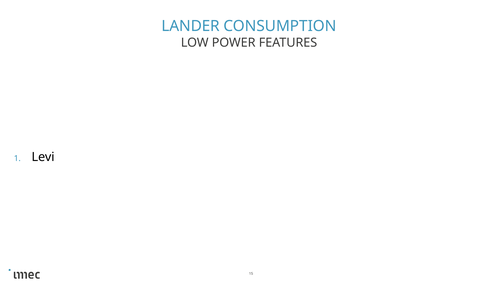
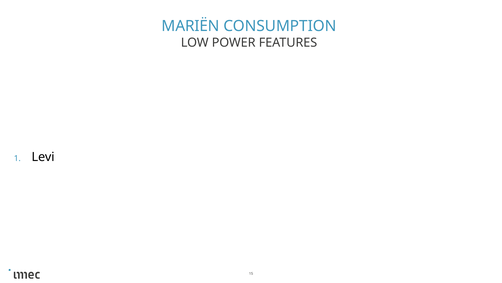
LANDER: LANDER -> MARIËN (191, 26)
